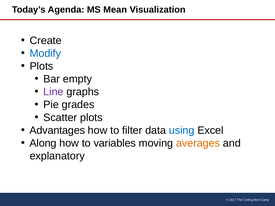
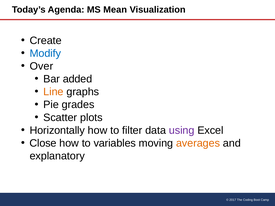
Plots: Plots -> Over (41, 66)
empty: empty -> added (78, 79)
Line colour: purple -> orange (53, 92)
Advantages: Advantages -> Horizontally (57, 130)
using colour: blue -> purple (182, 130)
Along: Along -> Close (43, 143)
